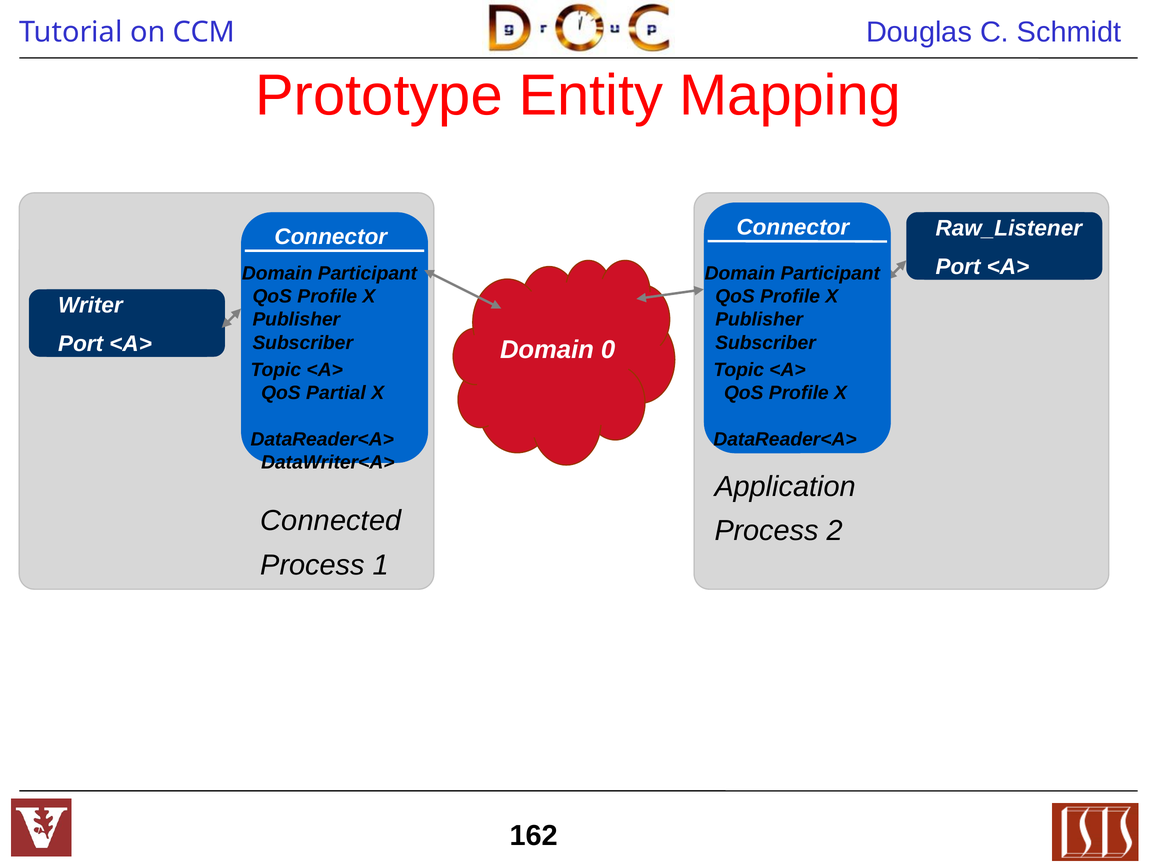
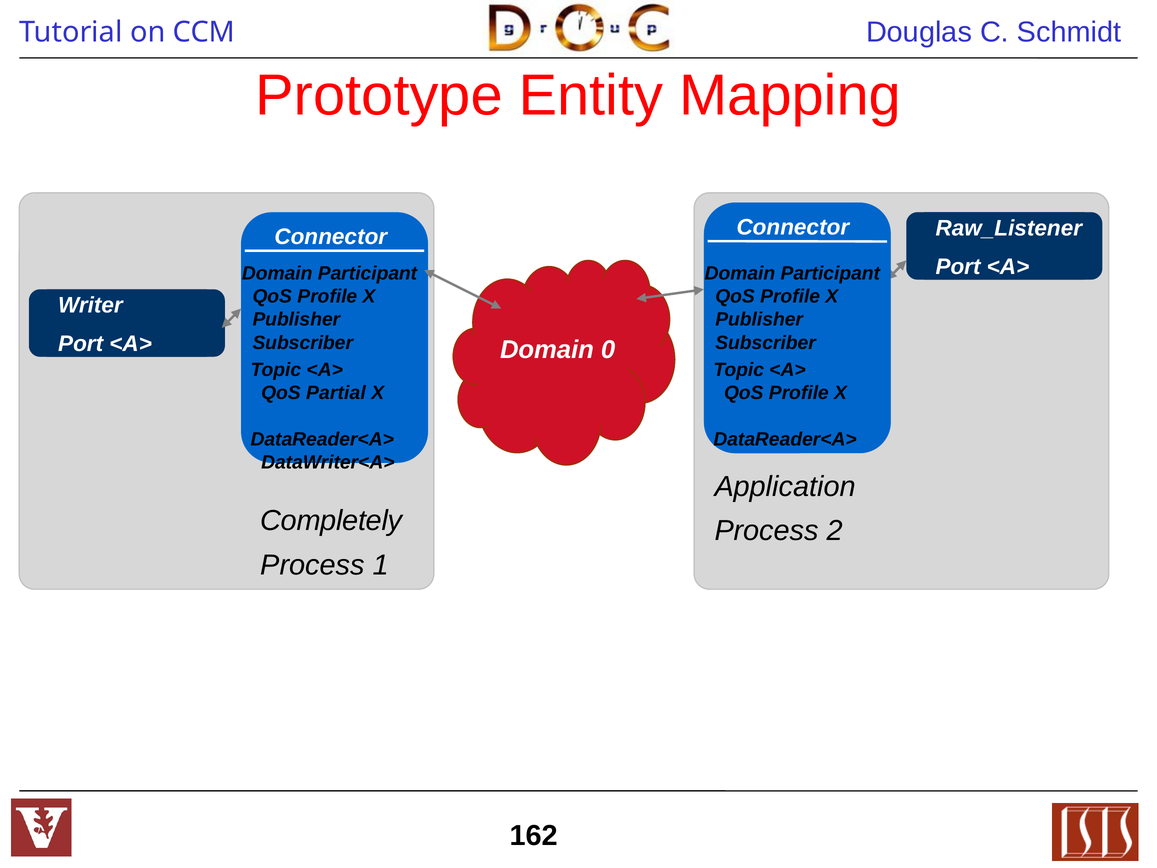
Connected: Connected -> Completely (331, 521)
